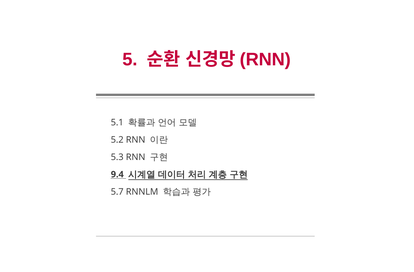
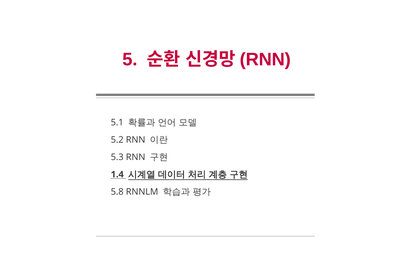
9.4: 9.4 -> 1.4 (117, 174)
5.7: 5.7 -> 5.8 (117, 192)
